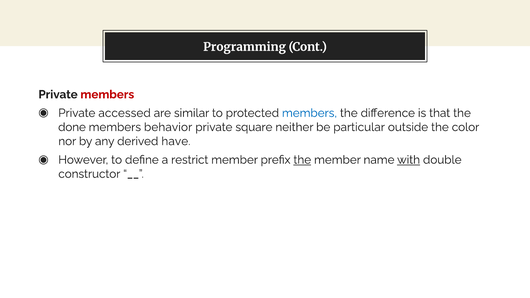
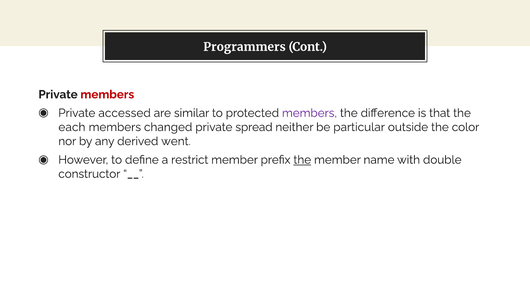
Programming: Programming -> Programmers (245, 47)
members colour: blue -> purple (309, 113)
done: done -> each (72, 127)
behavior: behavior -> changed (168, 127)
square: square -> spread (254, 127)
have: have -> went (176, 141)
with underline: present -> none (409, 160)
